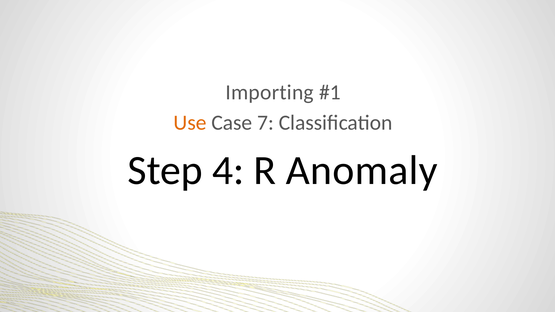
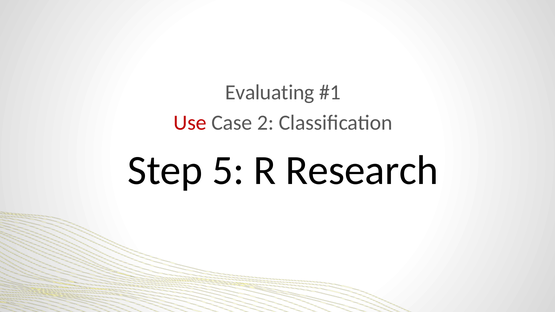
Importing: Importing -> Evaluating (270, 93)
Use colour: orange -> red (190, 123)
7: 7 -> 2 (265, 123)
4: 4 -> 5 (228, 170)
Anomaly: Anomaly -> Research (362, 170)
